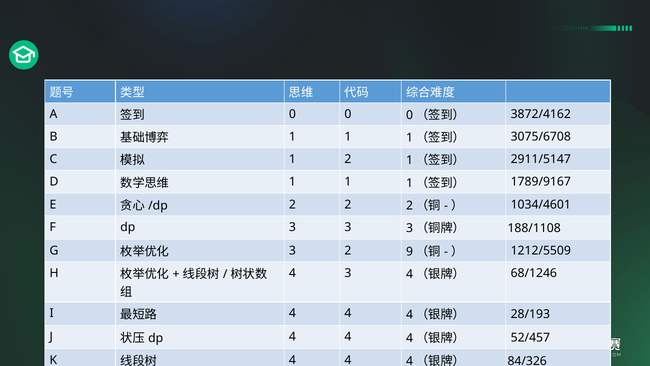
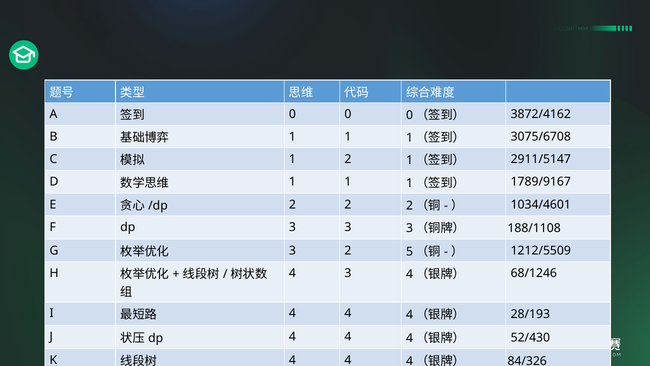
9: 9 -> 5 (410, 251)
52/457: 52/457 -> 52/430 (530, 337)
